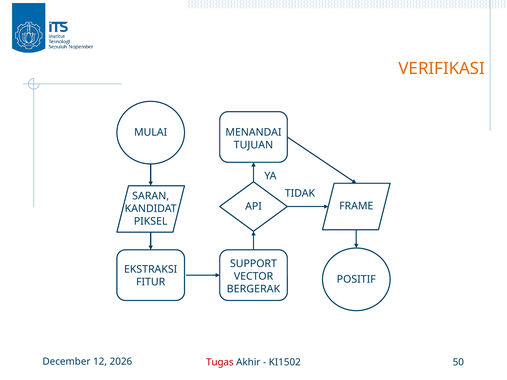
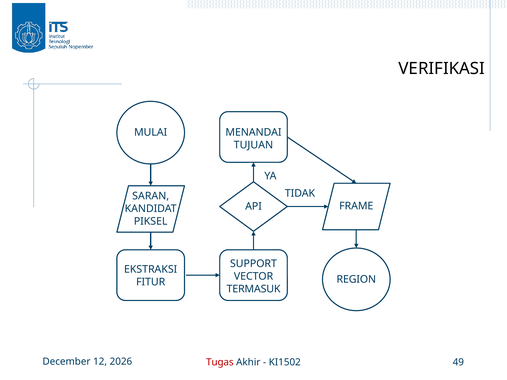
VERIFIKASI colour: orange -> black (442, 69)
POSITIF: POSITIF -> REGION (356, 280)
BERGERAK: BERGERAK -> TERMASUK (254, 289)
50: 50 -> 49 (458, 362)
